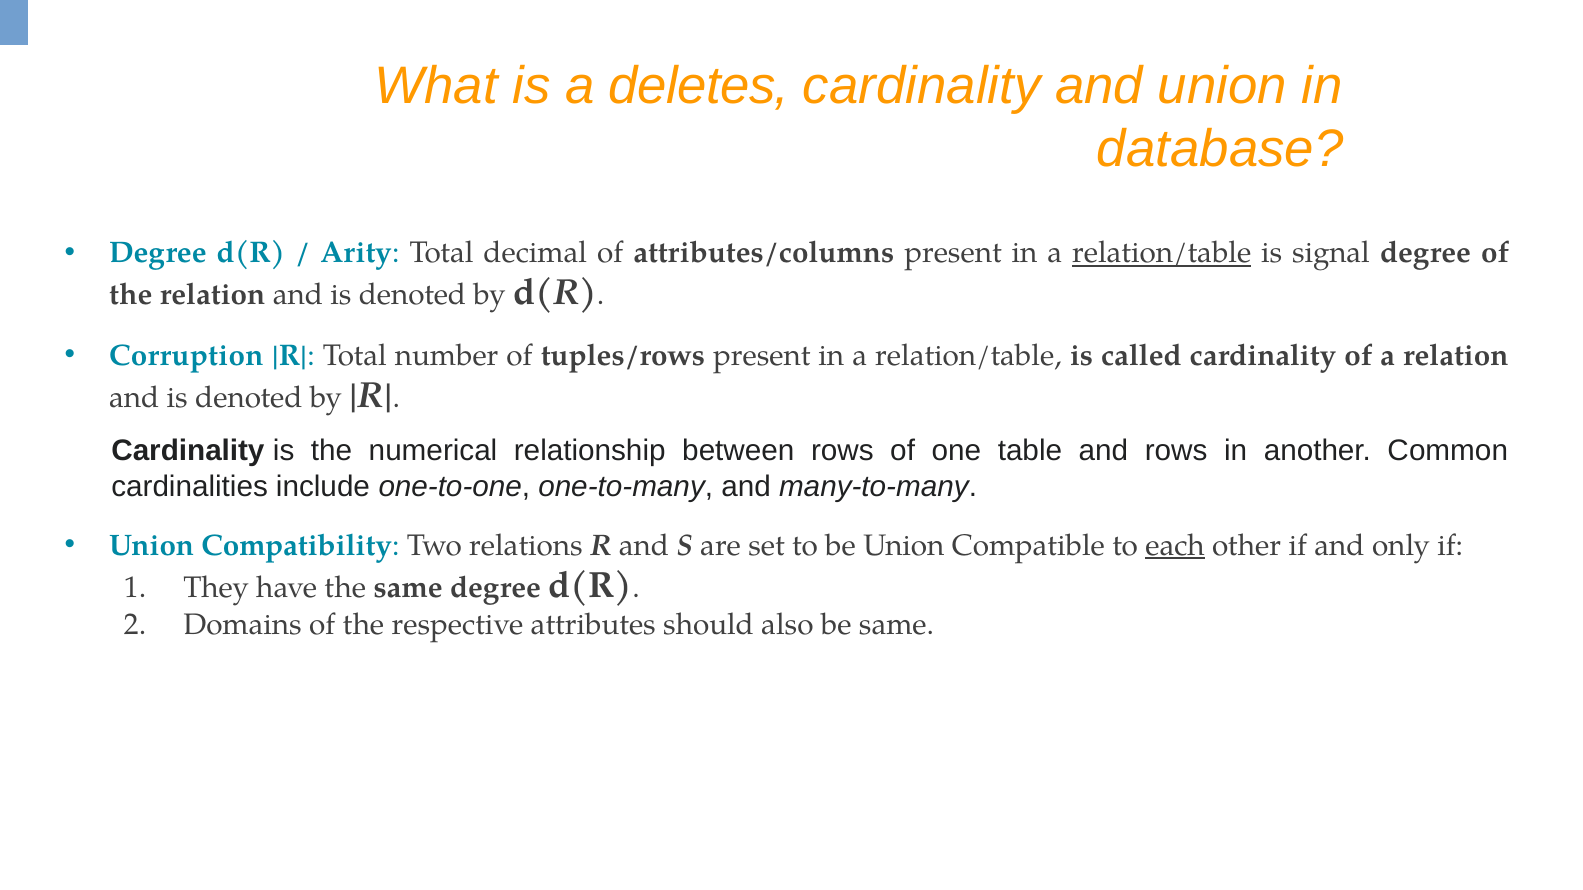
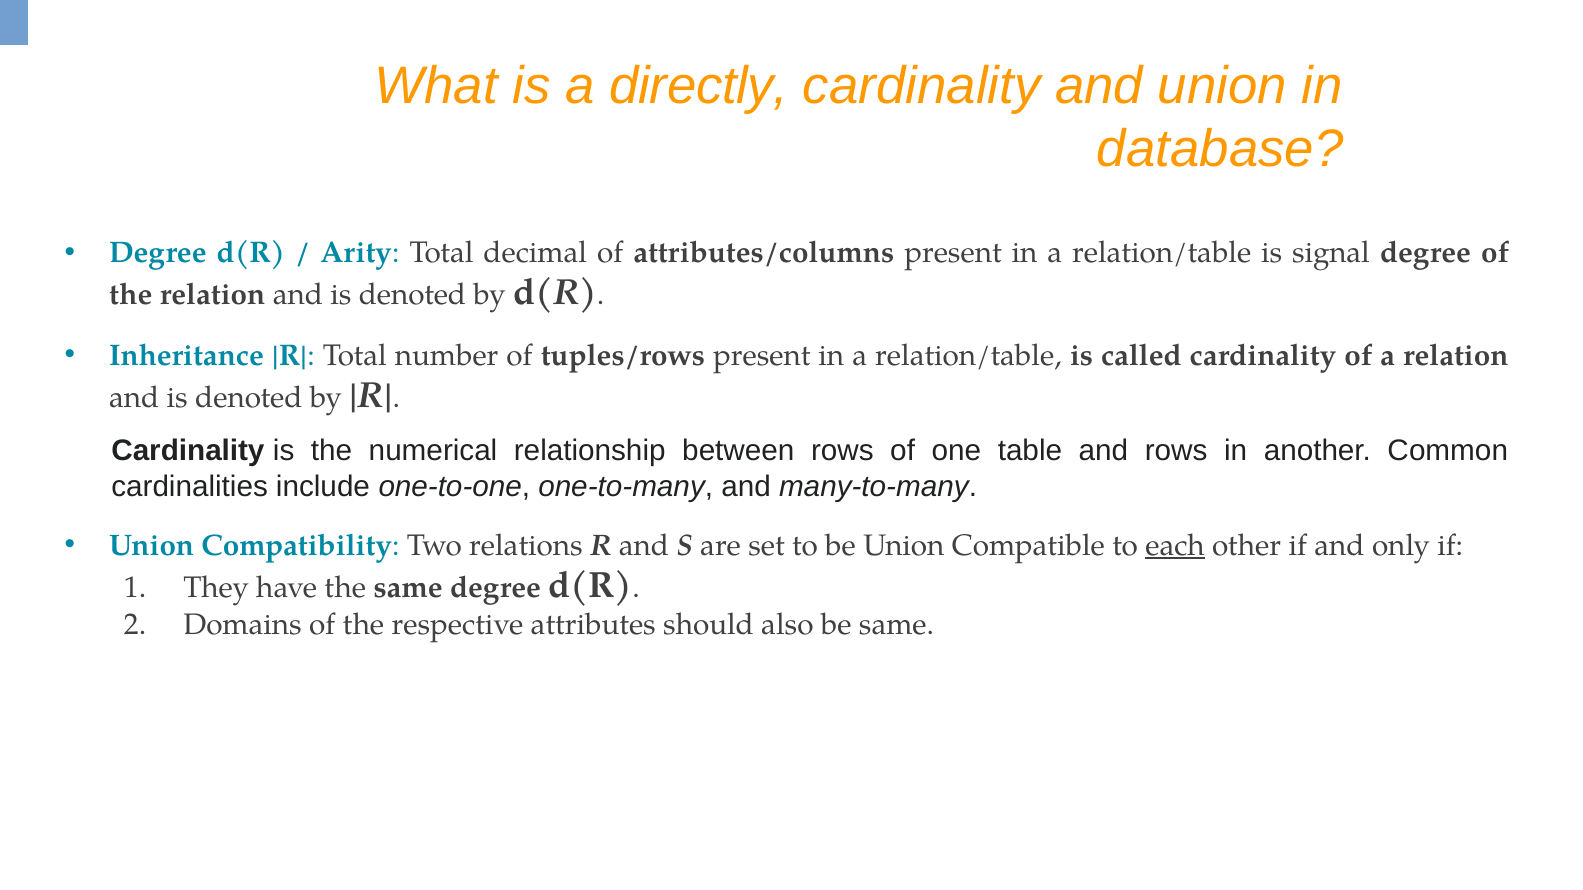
deletes: deletes -> directly (699, 86)
relation/table underline: present -> none (1162, 253)
Corruption: Corruption -> Inheritance (187, 356)
